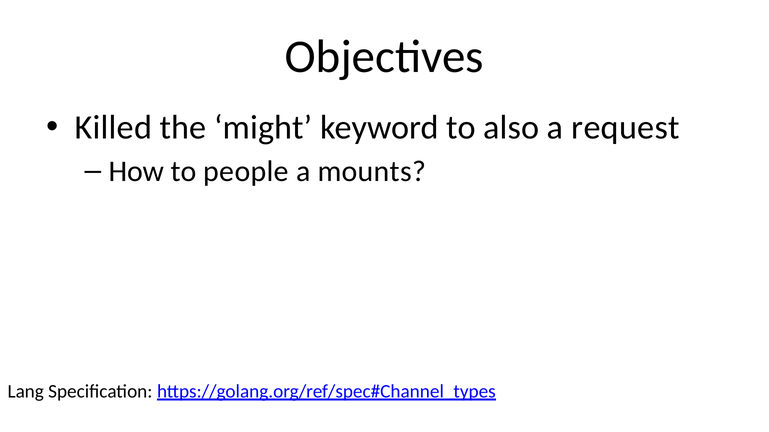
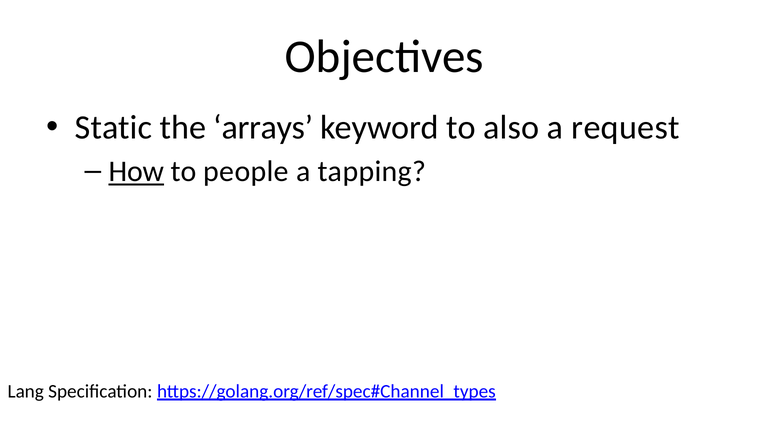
Killed: Killed -> Static (114, 128)
might: might -> arrays (263, 128)
How underline: none -> present (136, 172)
mounts: mounts -> tapping (372, 172)
